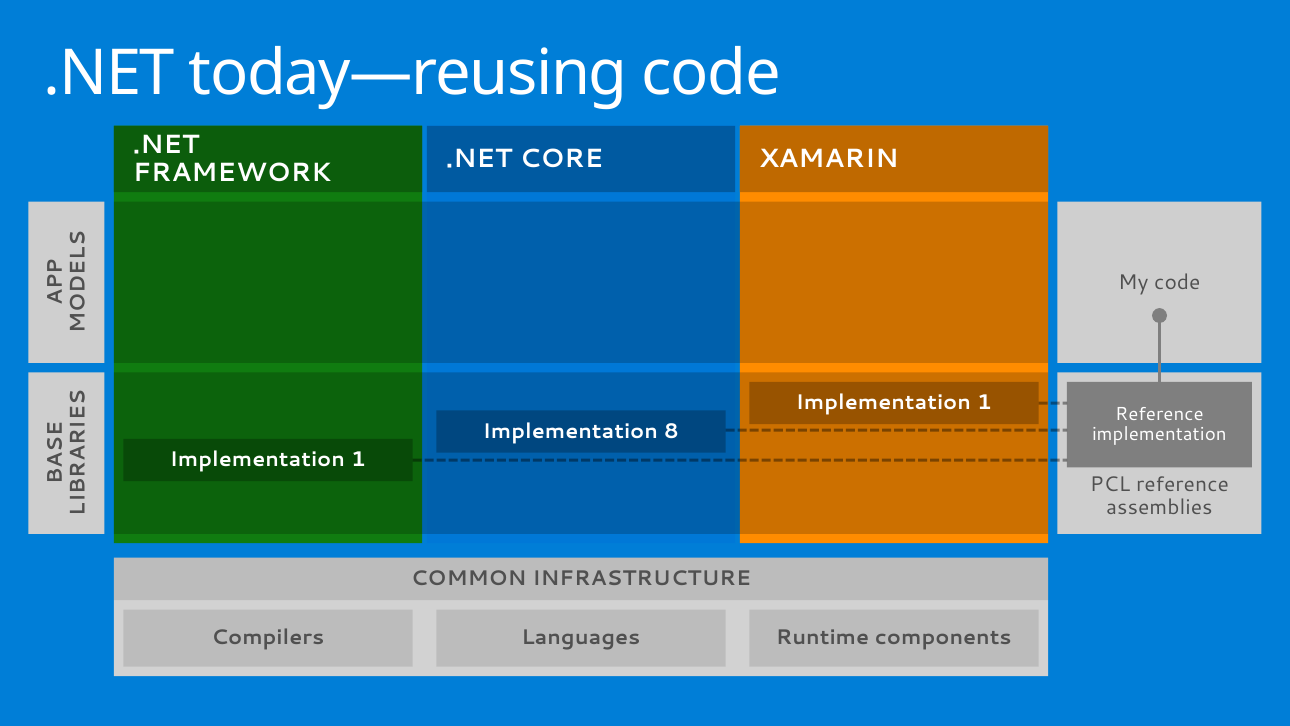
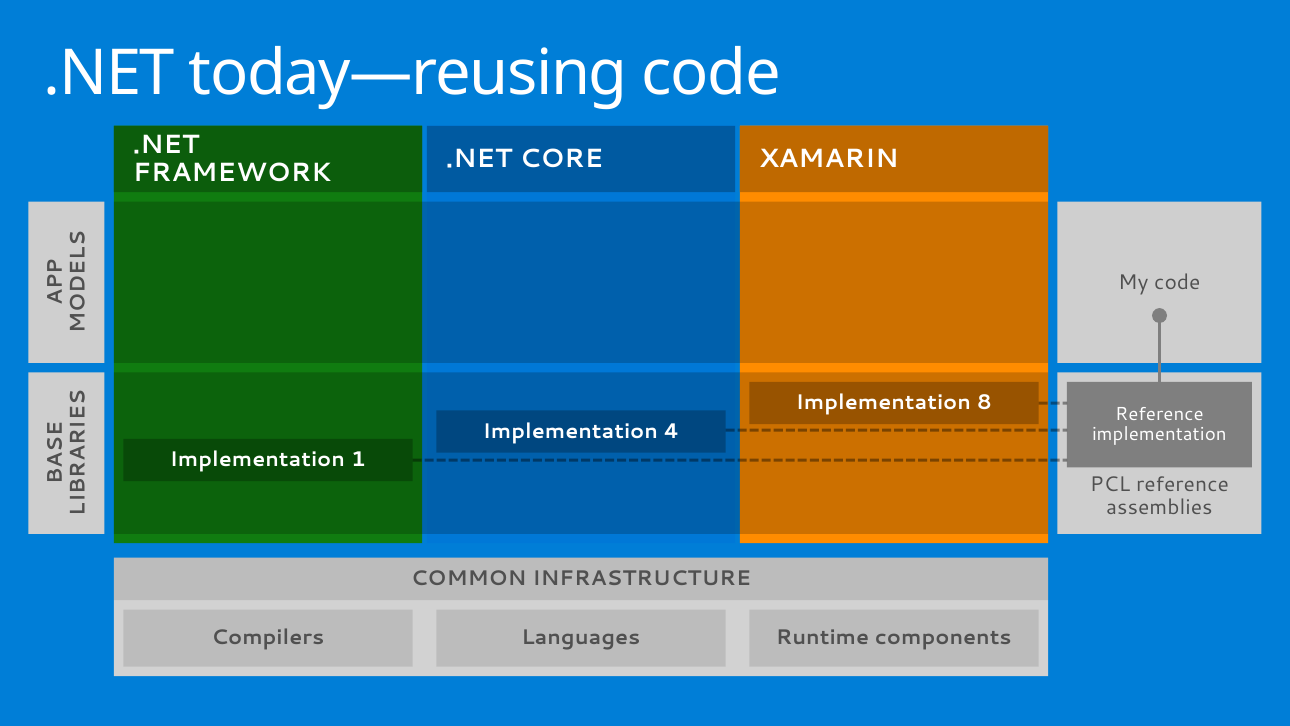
1: 1 -> 8 (984, 403)
8: 8 -> 4 (671, 431)
